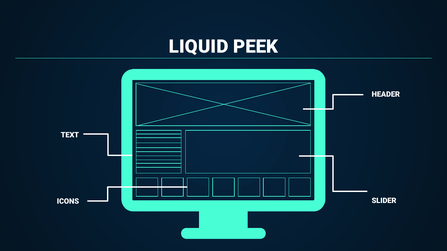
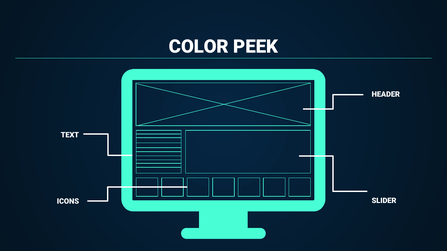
LIQUID: LIQUID -> COLOR (199, 47)
